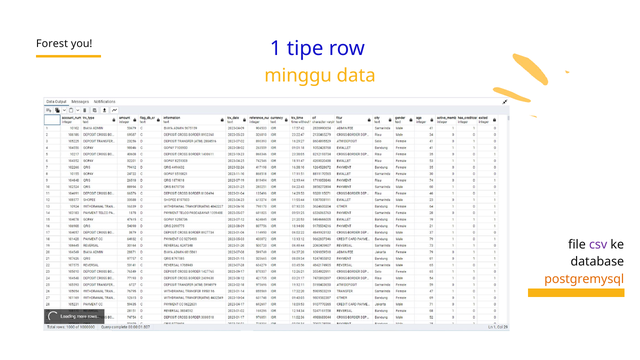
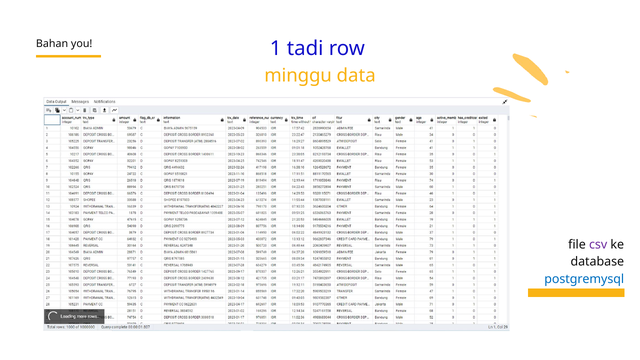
Forest: Forest -> Bahan (52, 44)
tipe: tipe -> tadi (305, 49)
postgremysql colour: orange -> blue (584, 279)
